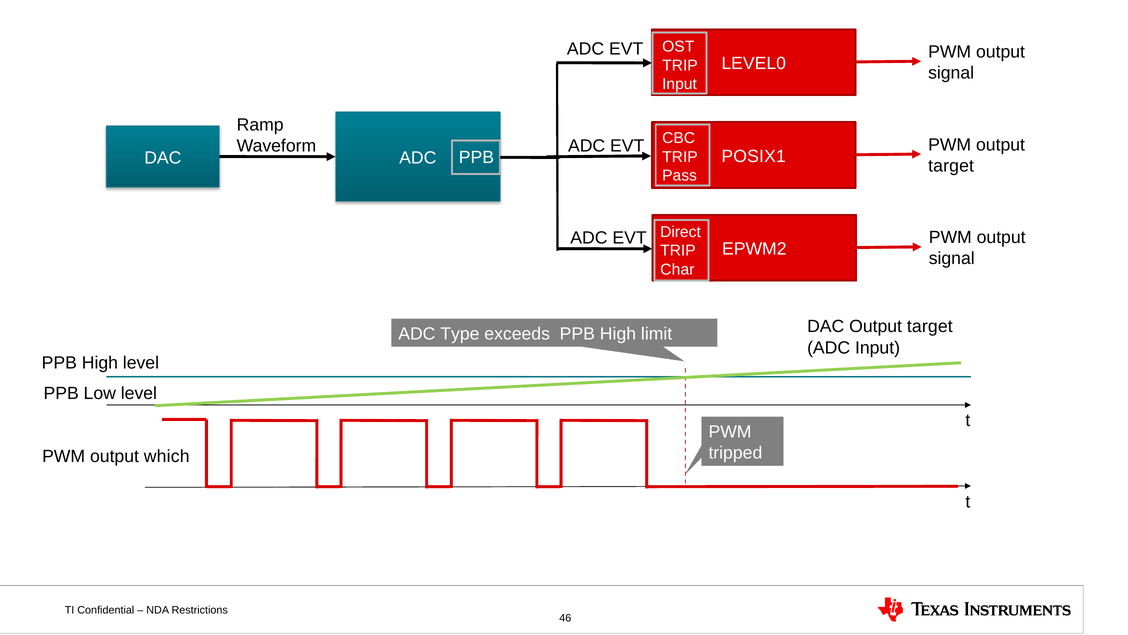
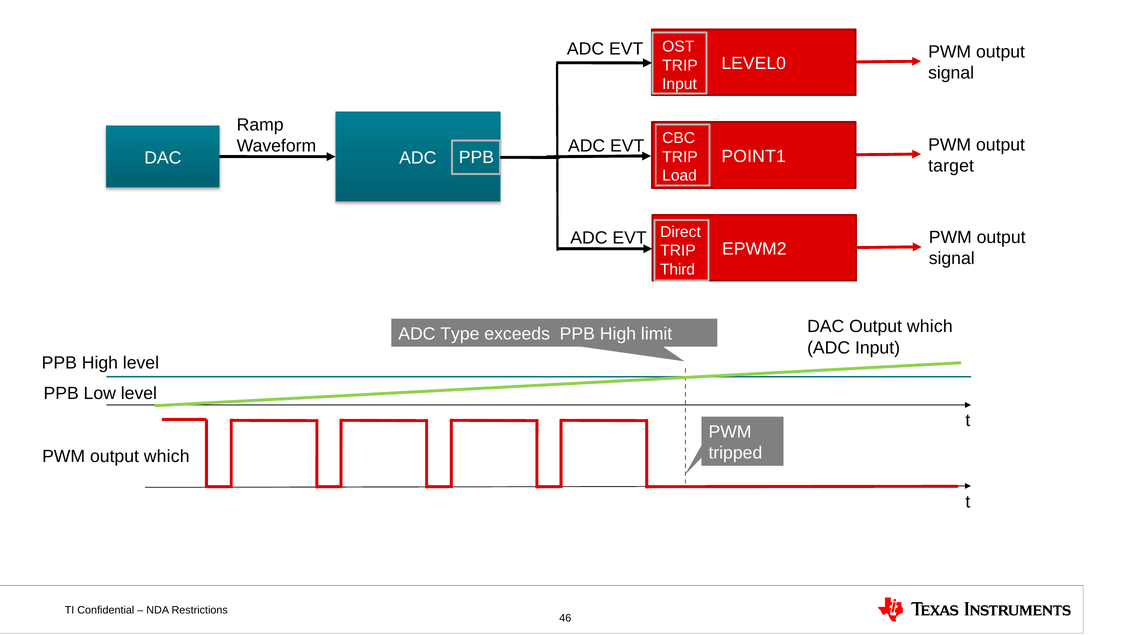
POSIX1: POSIX1 -> POINT1 (754, 156)
Pass: Pass -> Load (680, 176)
Char: Char -> Third (678, 269)
DAC Output target: target -> which (930, 326)
